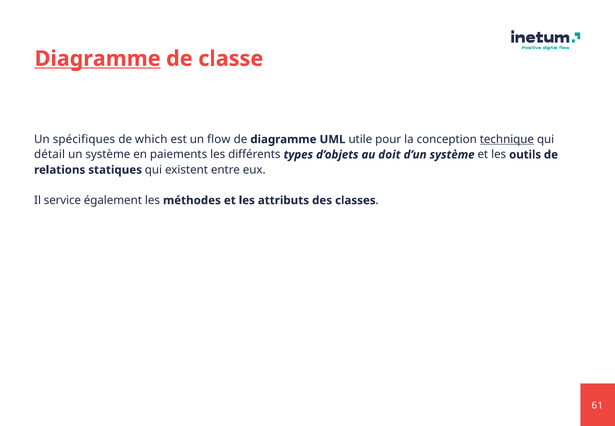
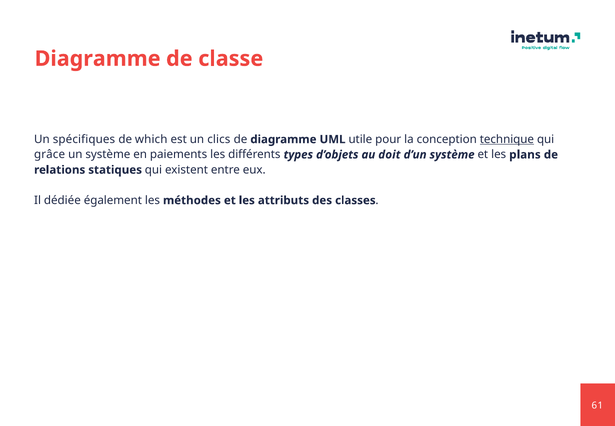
Diagramme underline: present -> none (98, 59)
flow: flow -> clics (219, 139)
détail: détail -> grâce (50, 155)
outils: outils -> plans (525, 155)
service: service -> dédiée (62, 200)
